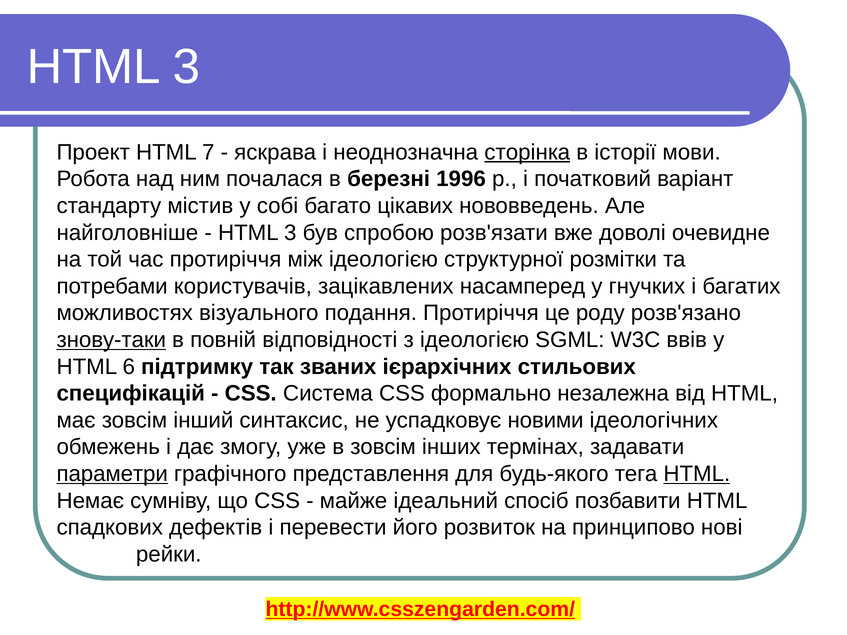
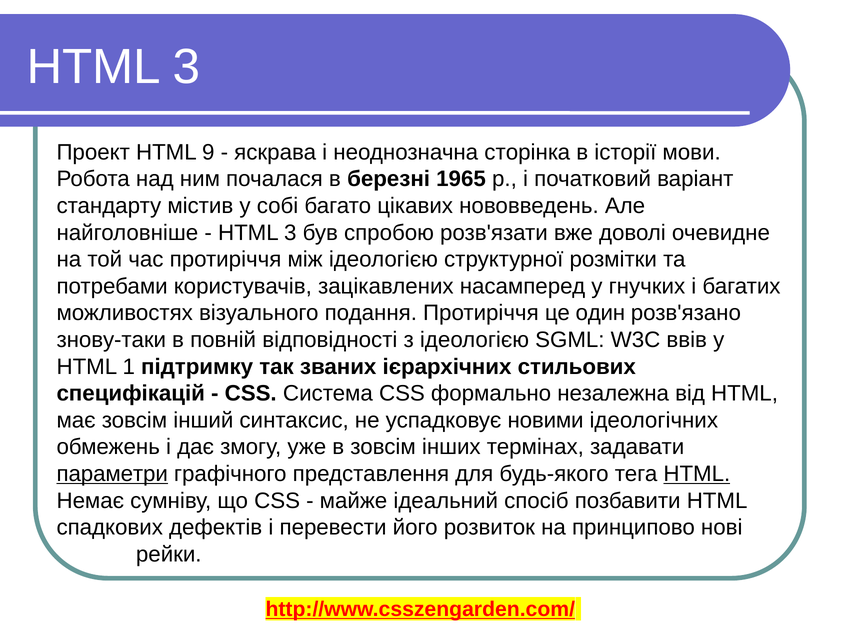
7: 7 -> 9 (208, 152)
сторінка underline: present -> none (527, 152)
1996: 1996 -> 1965 (461, 179)
роду: роду -> один (600, 313)
знову-таки underline: present -> none (111, 340)
6: 6 -> 1 (129, 367)
